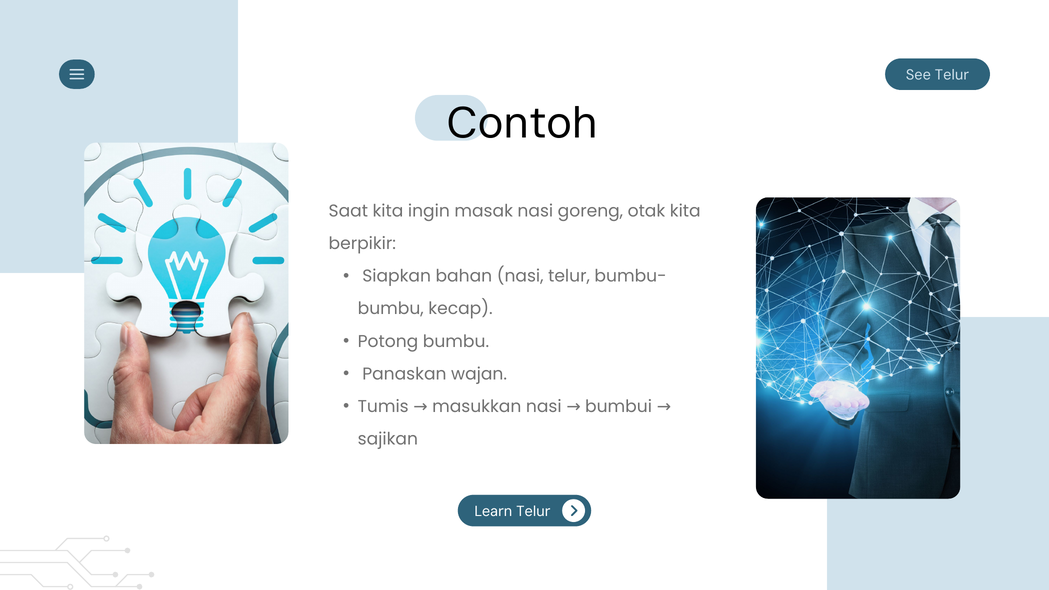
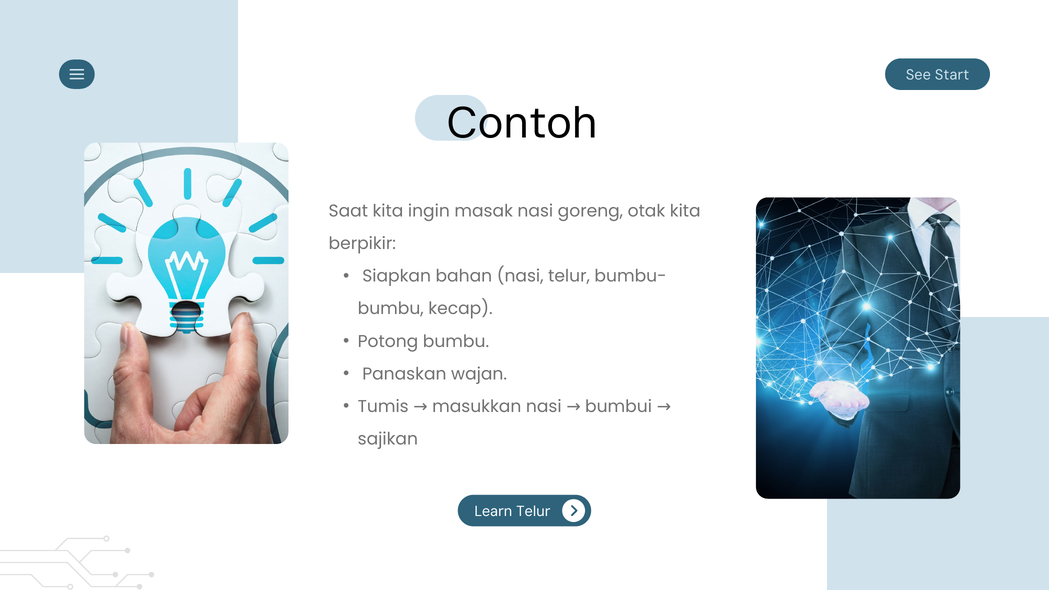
See Telur: Telur -> Start (952, 75)
